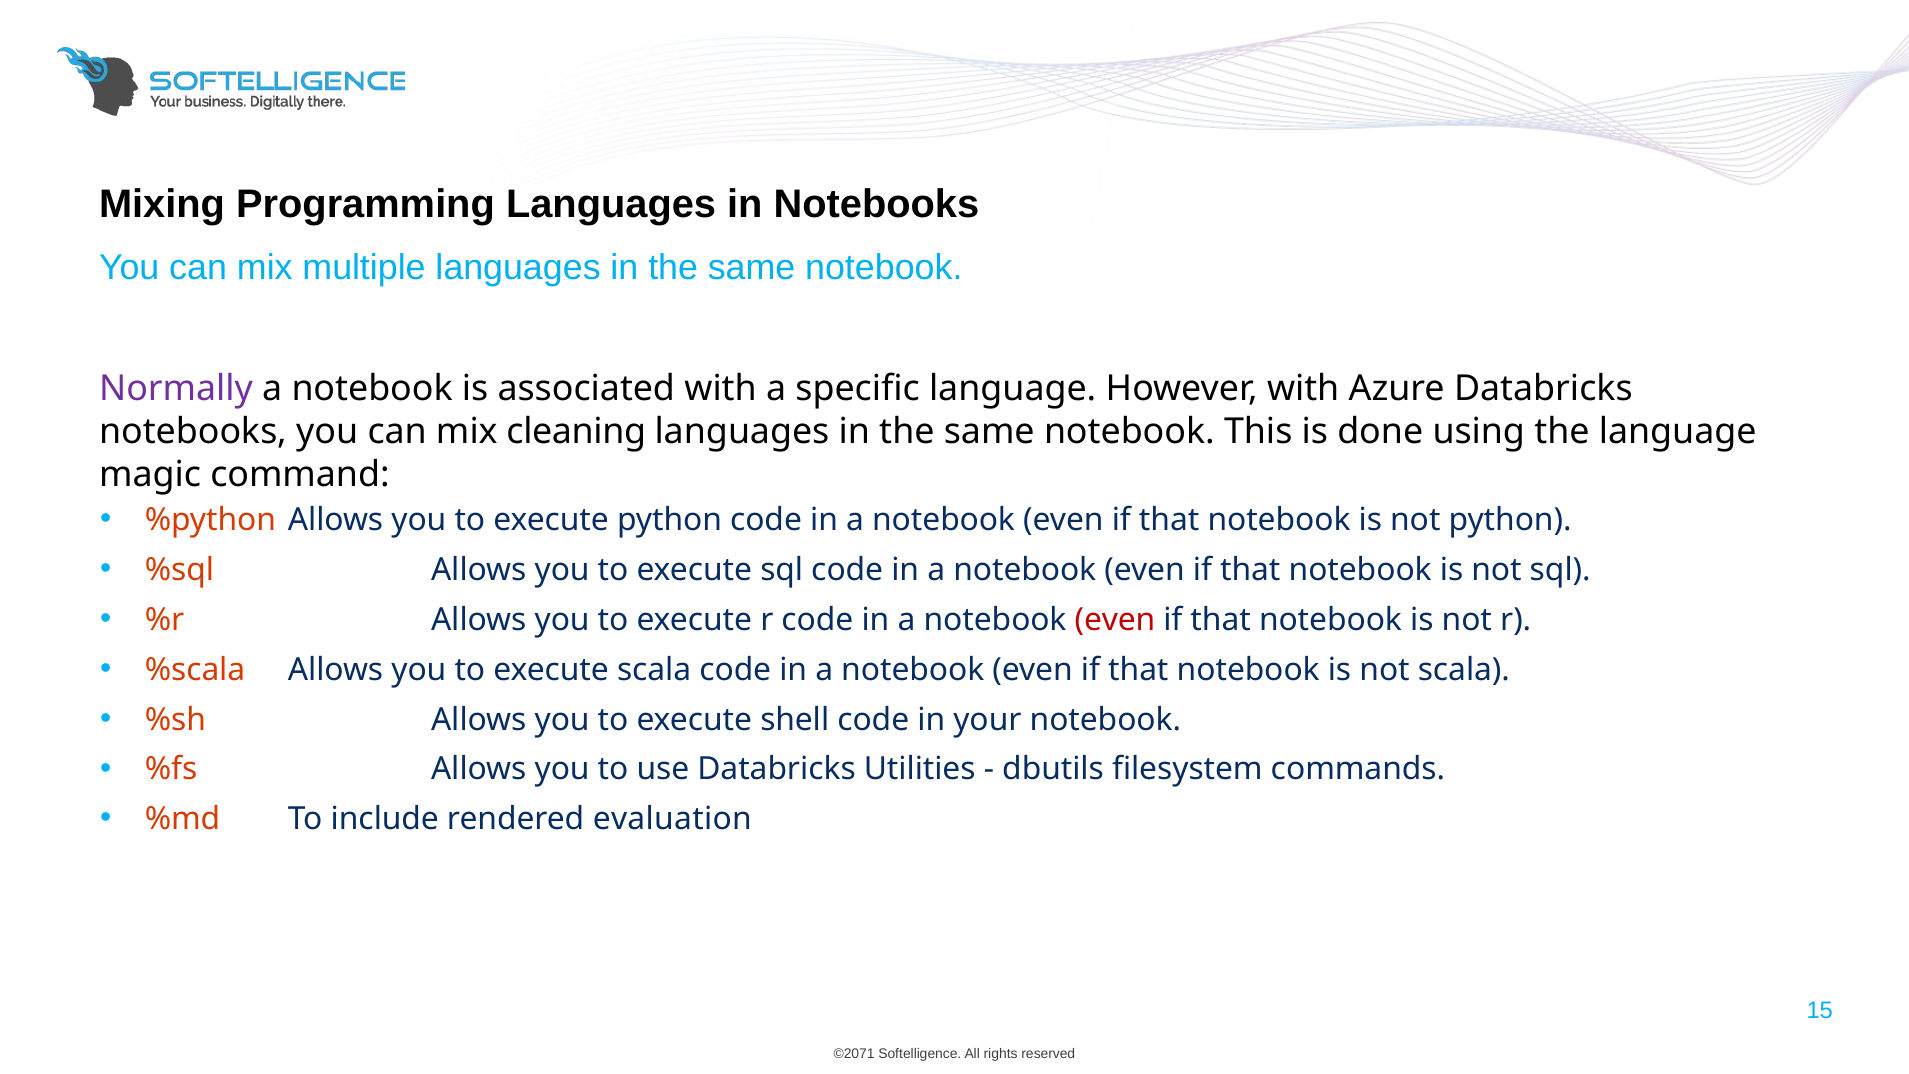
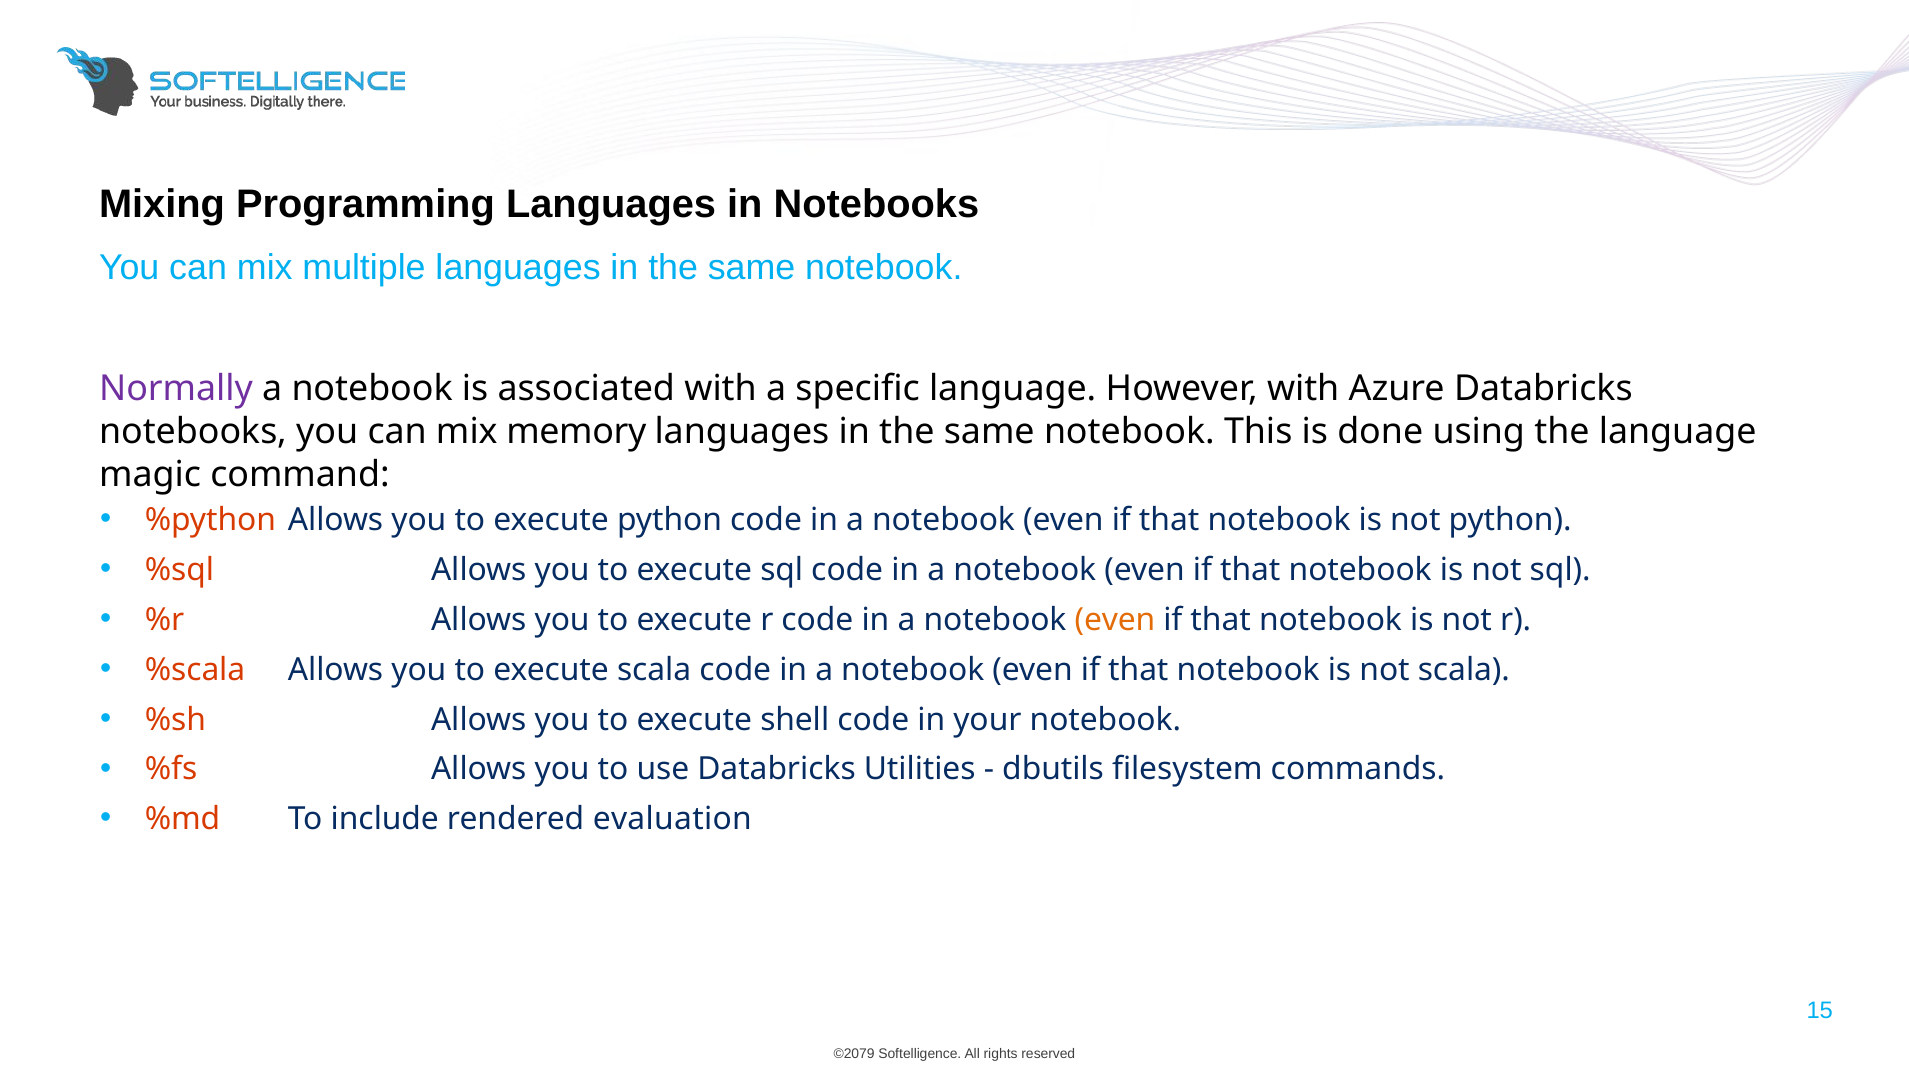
cleaning: cleaning -> memory (576, 432)
even colour: red -> orange (1115, 620)
©2071: ©2071 -> ©2079 (854, 1054)
